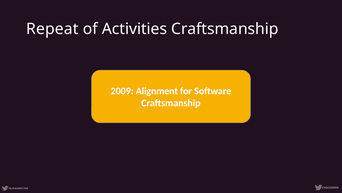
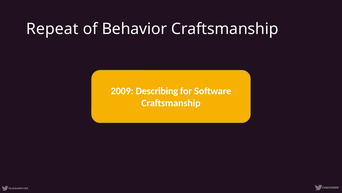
Activities: Activities -> Behavior (134, 29)
Alignment: Alignment -> Describing (157, 91)
